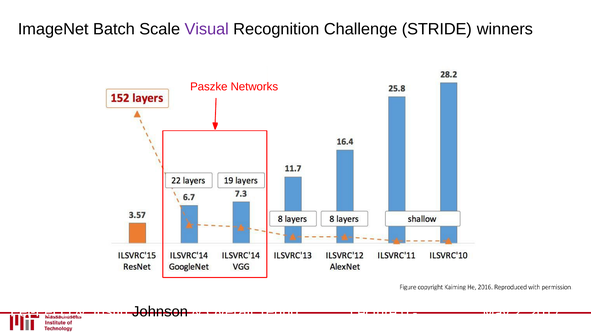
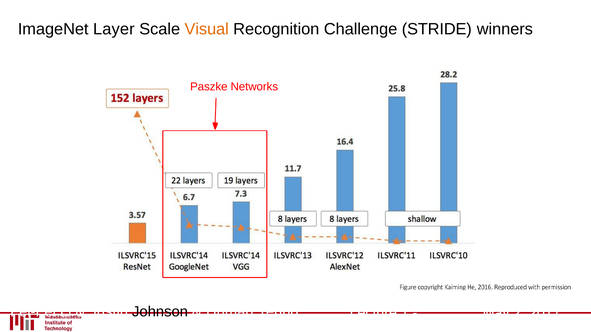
Batch: Batch -> Layer (114, 29)
Visual colour: purple -> orange (207, 29)
Overall: Overall -> Human (230, 312)
0: 0 -> 1 (405, 313)
